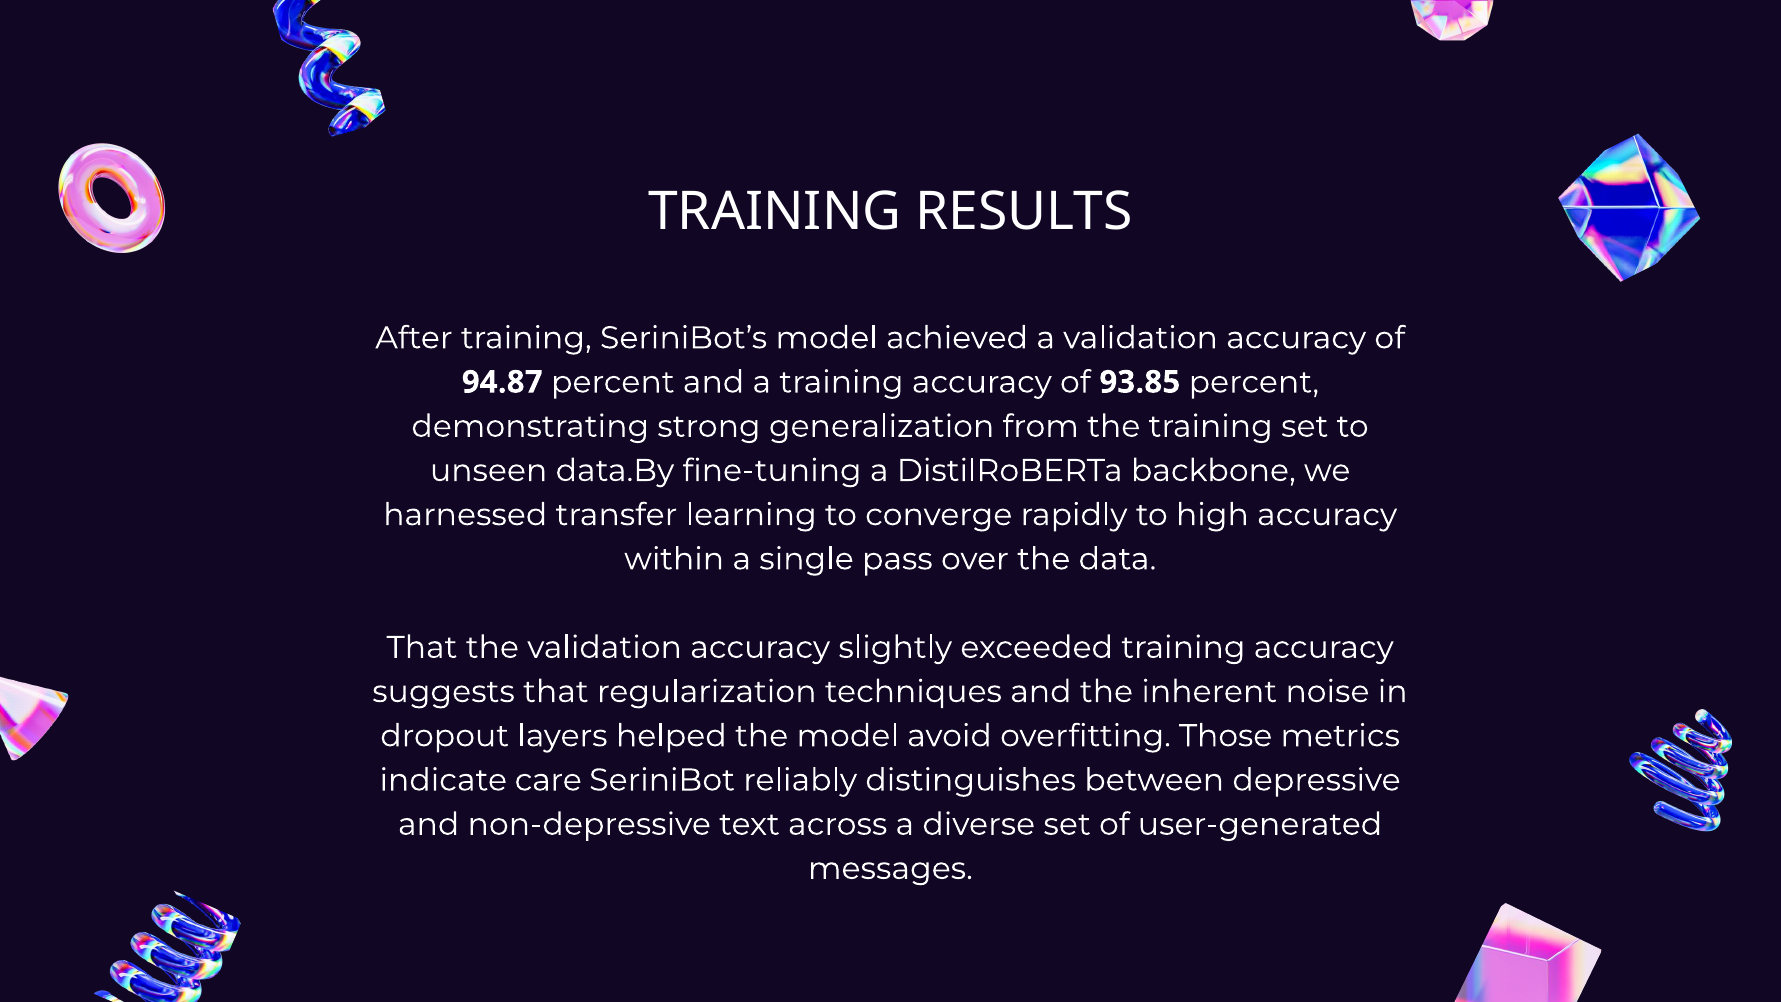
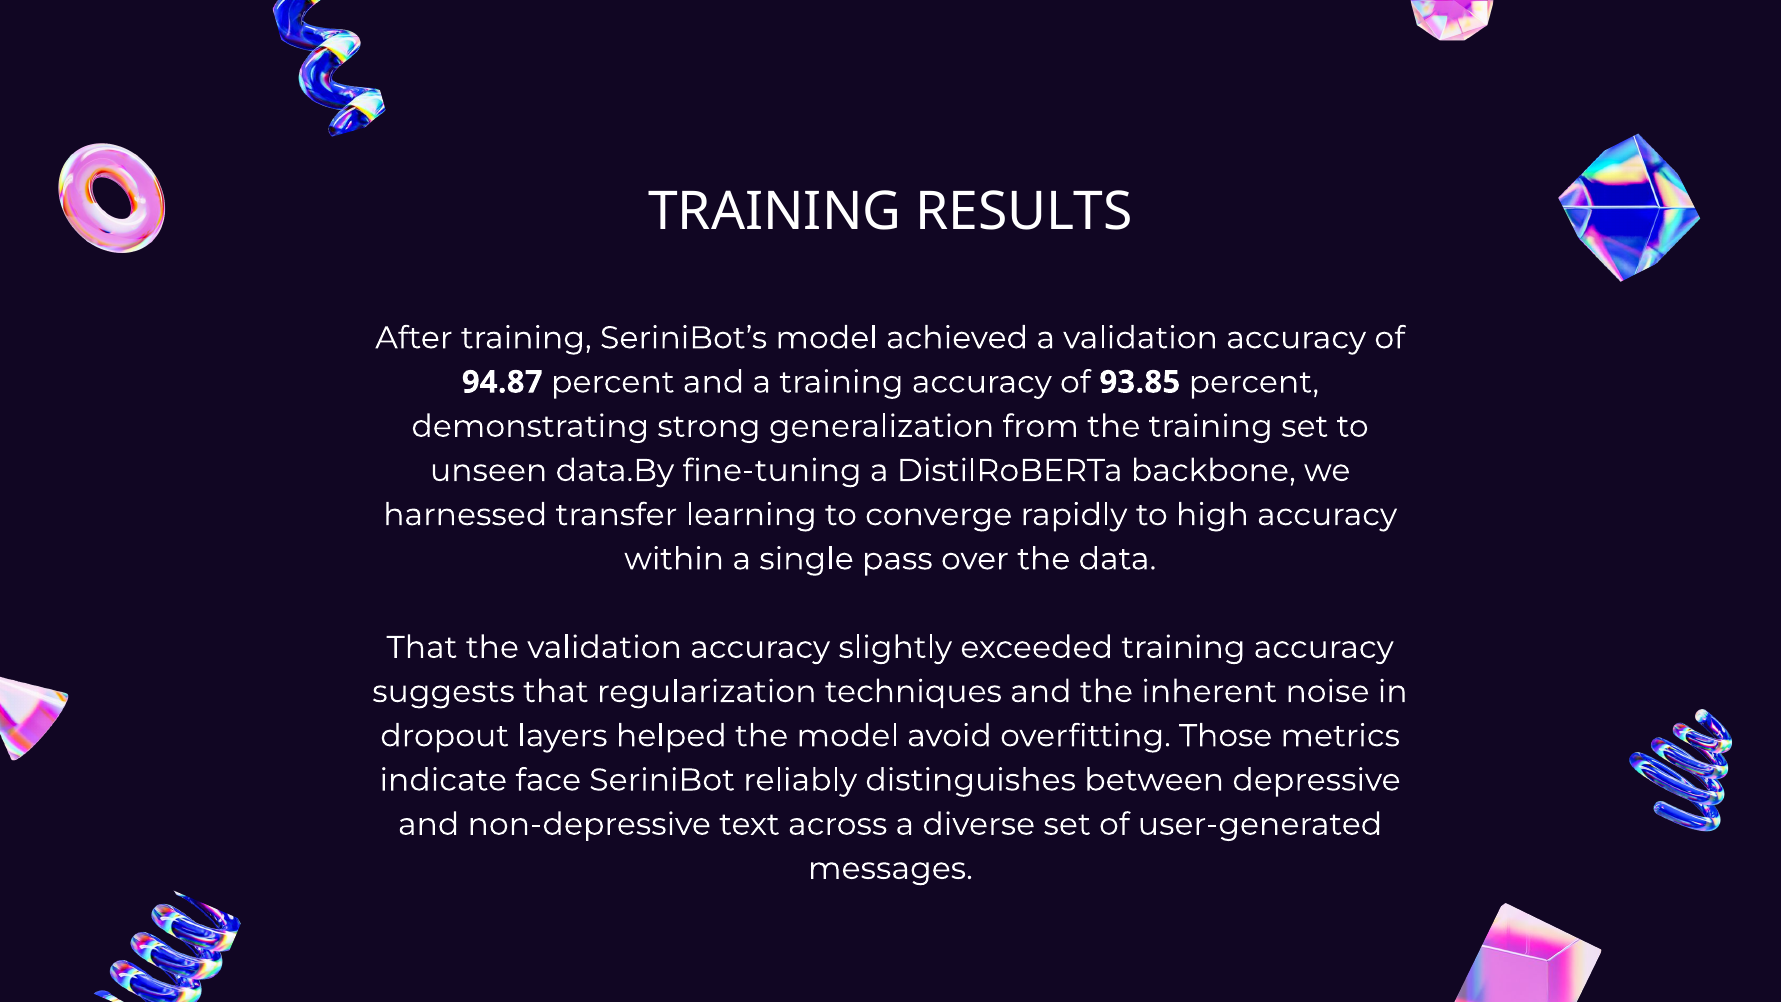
care: care -> face (548, 780)
